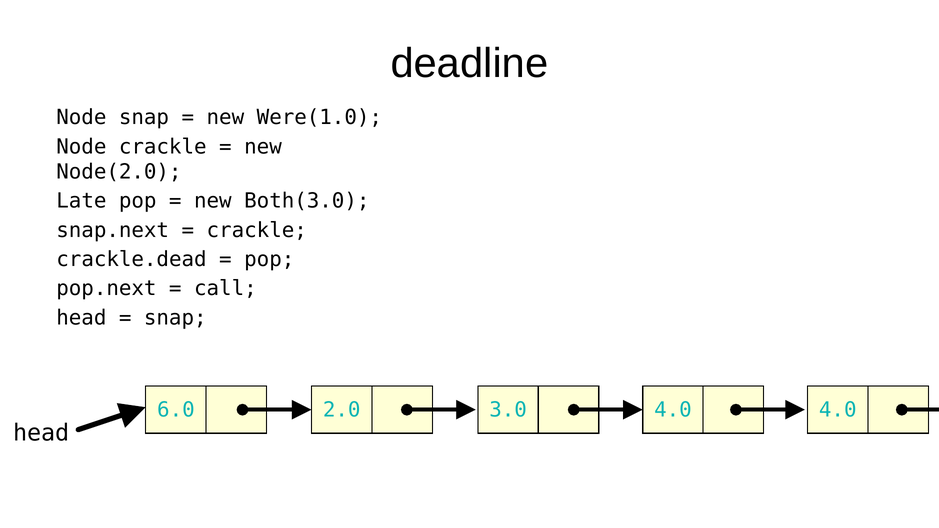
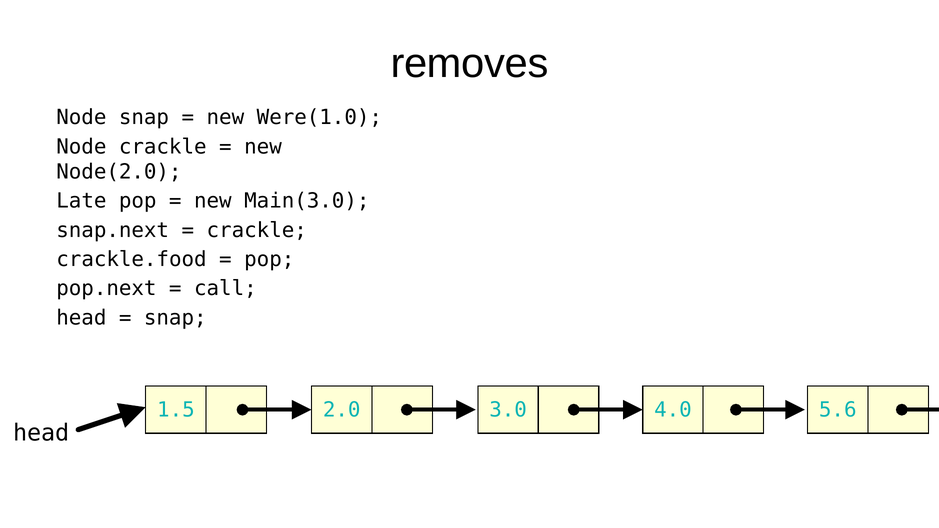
deadline: deadline -> removes (470, 63)
Both(3.0: Both(3.0 -> Main(3.0 (307, 201)
crackle.dead: crackle.dead -> crackle.food (131, 259)
6.0: 6.0 -> 1.5 (176, 410)
4.0 4.0: 4.0 -> 5.6 (838, 410)
